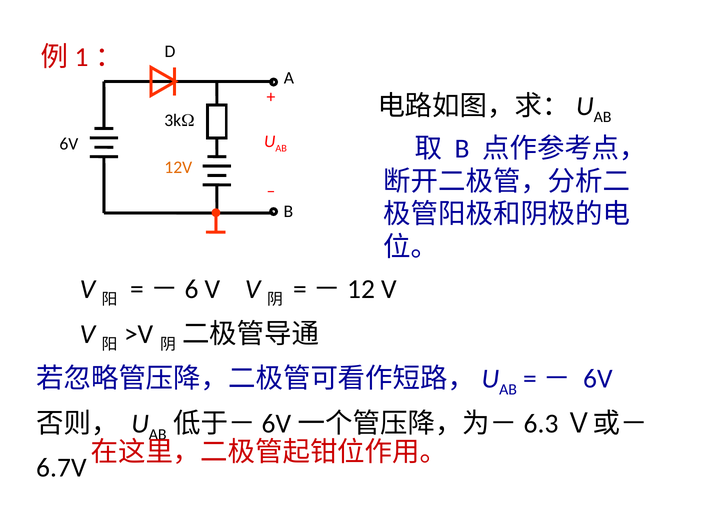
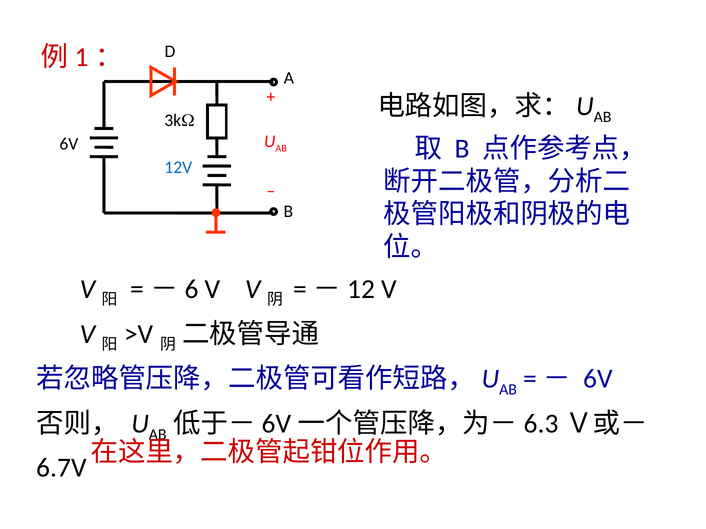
12V colour: orange -> blue (178, 167)
